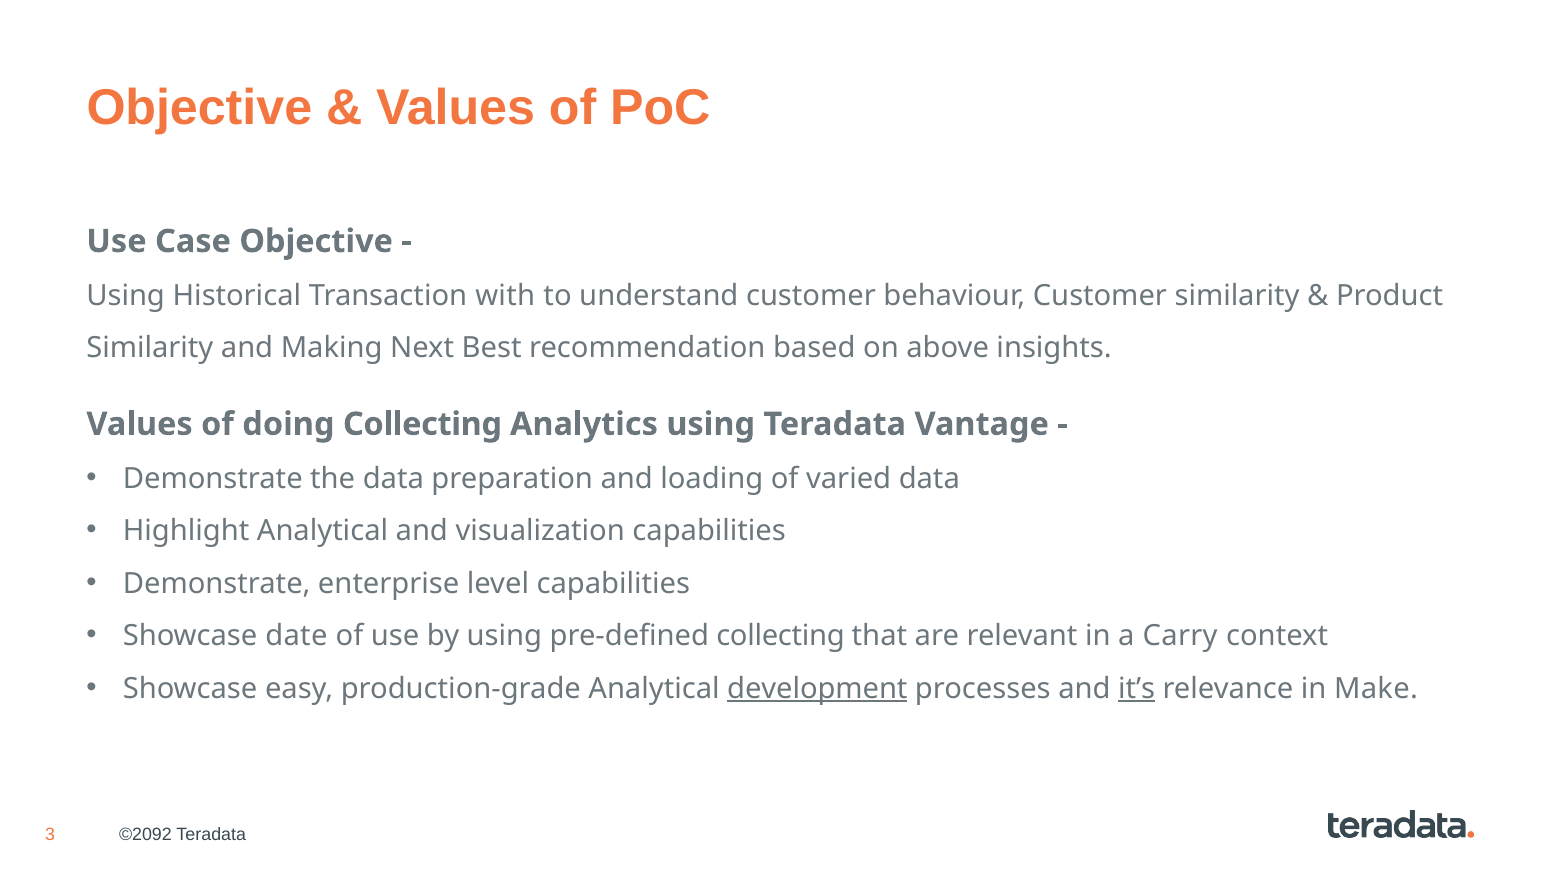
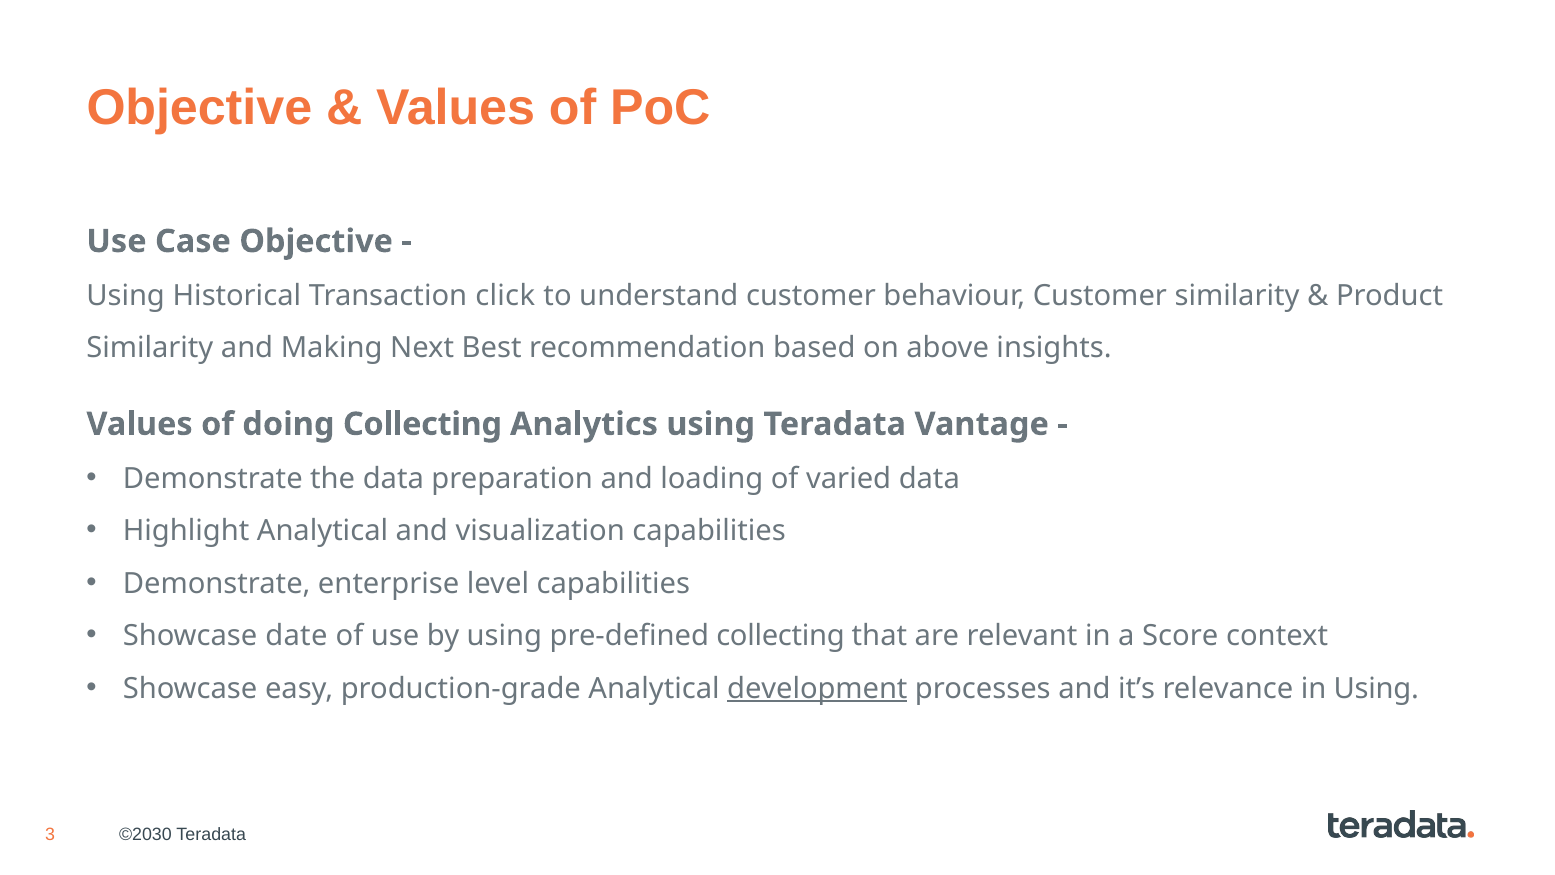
with: with -> click (505, 295)
Carry: Carry -> Score (1180, 636)
it’s underline: present -> none (1137, 688)
in Make: Make -> Using (1376, 688)
©2092: ©2092 -> ©2030 (145, 834)
